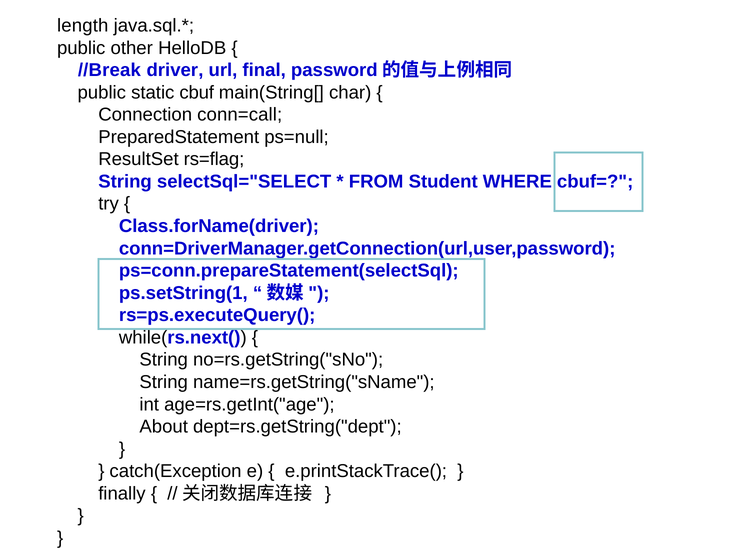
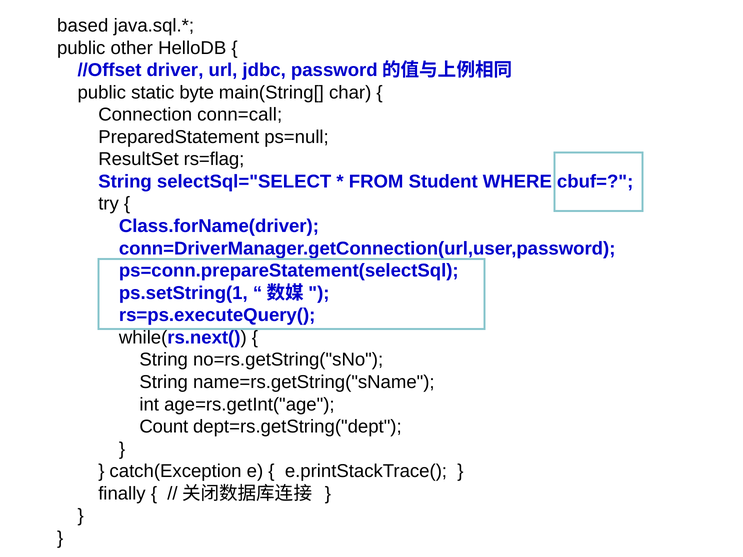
length: length -> based (83, 26)
//Break: //Break -> //Offset (110, 70)
final: final -> jdbc (264, 70)
cbuf: cbuf -> byte (197, 93)
About: About -> Count (164, 427)
